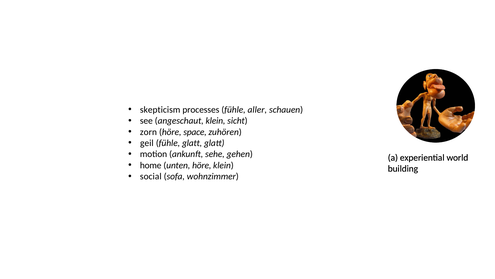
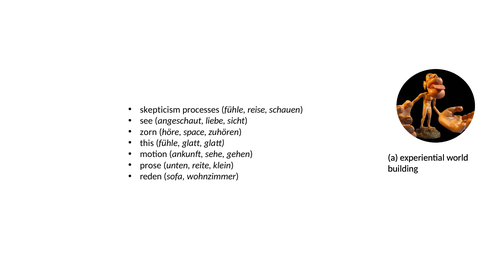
aller: aller -> reise (257, 109)
angeschaut klein: klein -> liebe (215, 121)
geil: geil -> this (147, 143)
home: home -> prose (151, 165)
unten höre: höre -> reite (202, 165)
social: social -> reden (151, 176)
